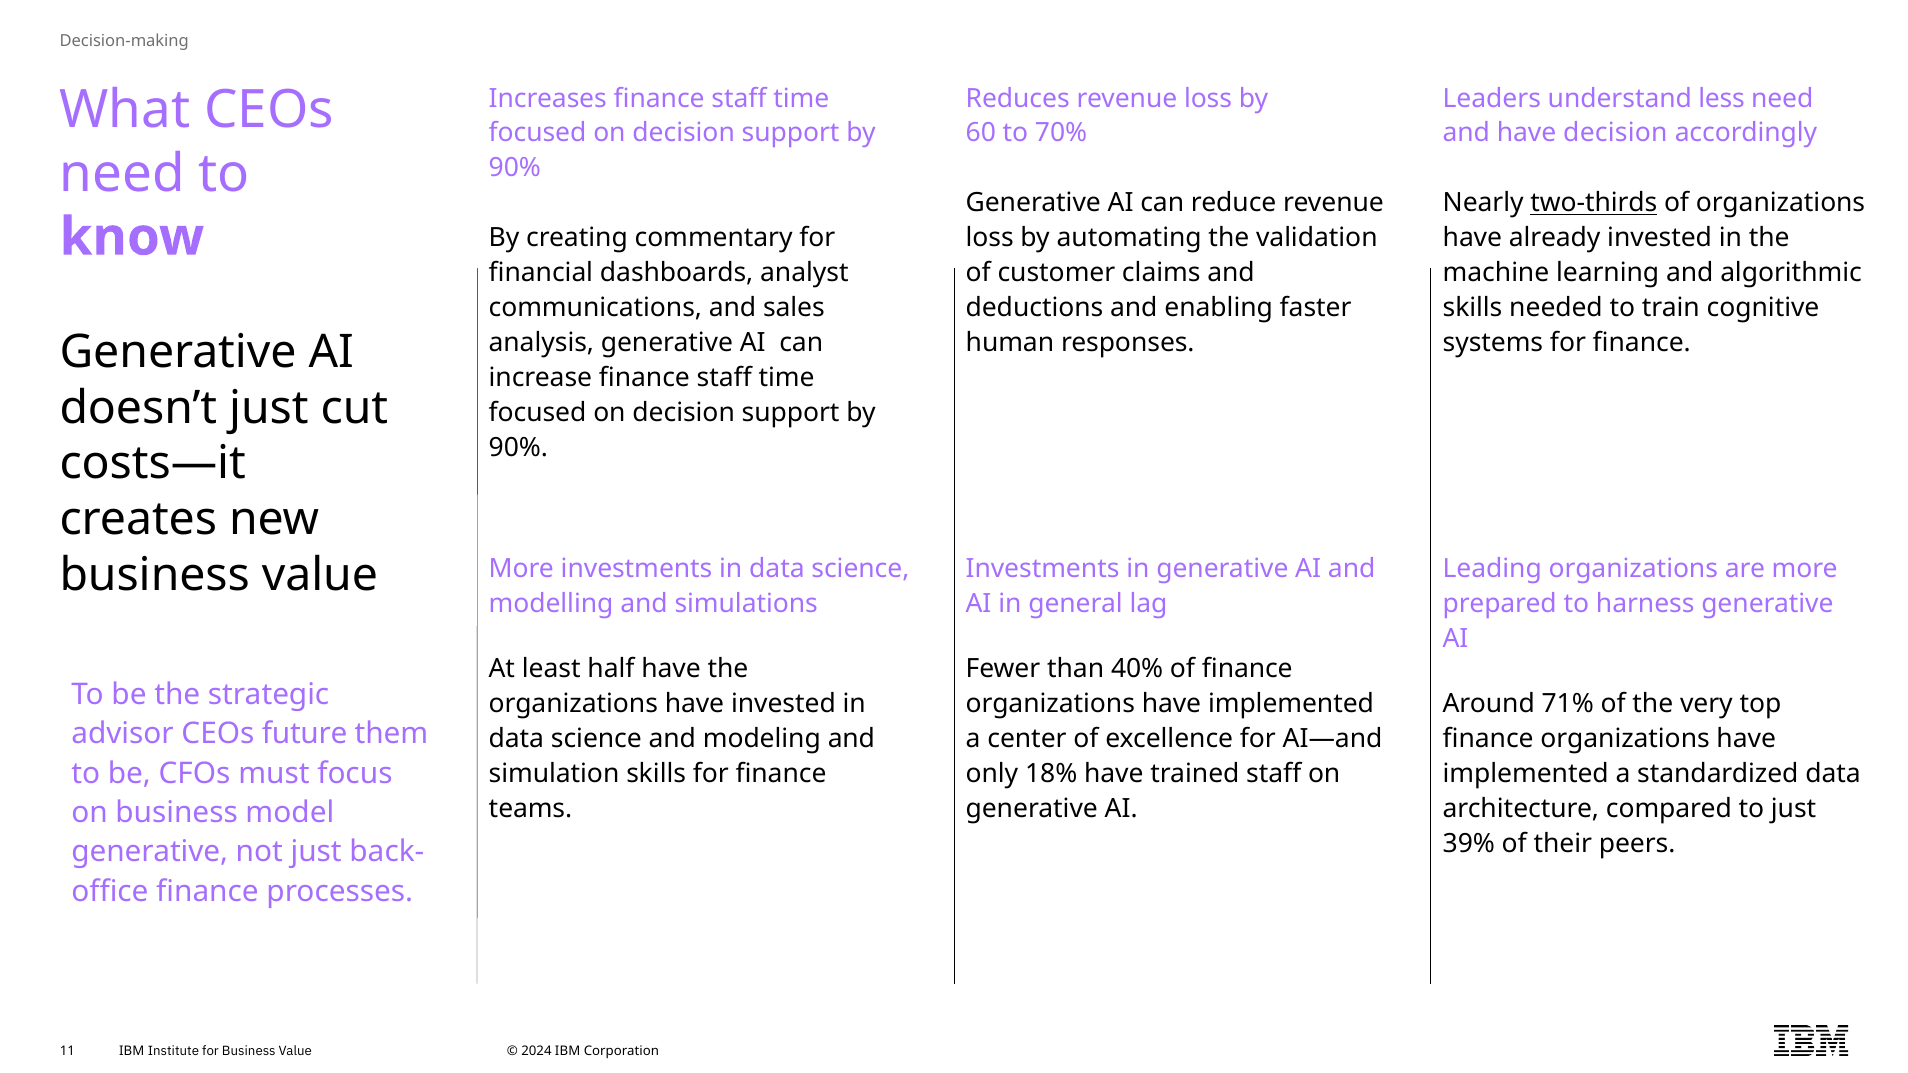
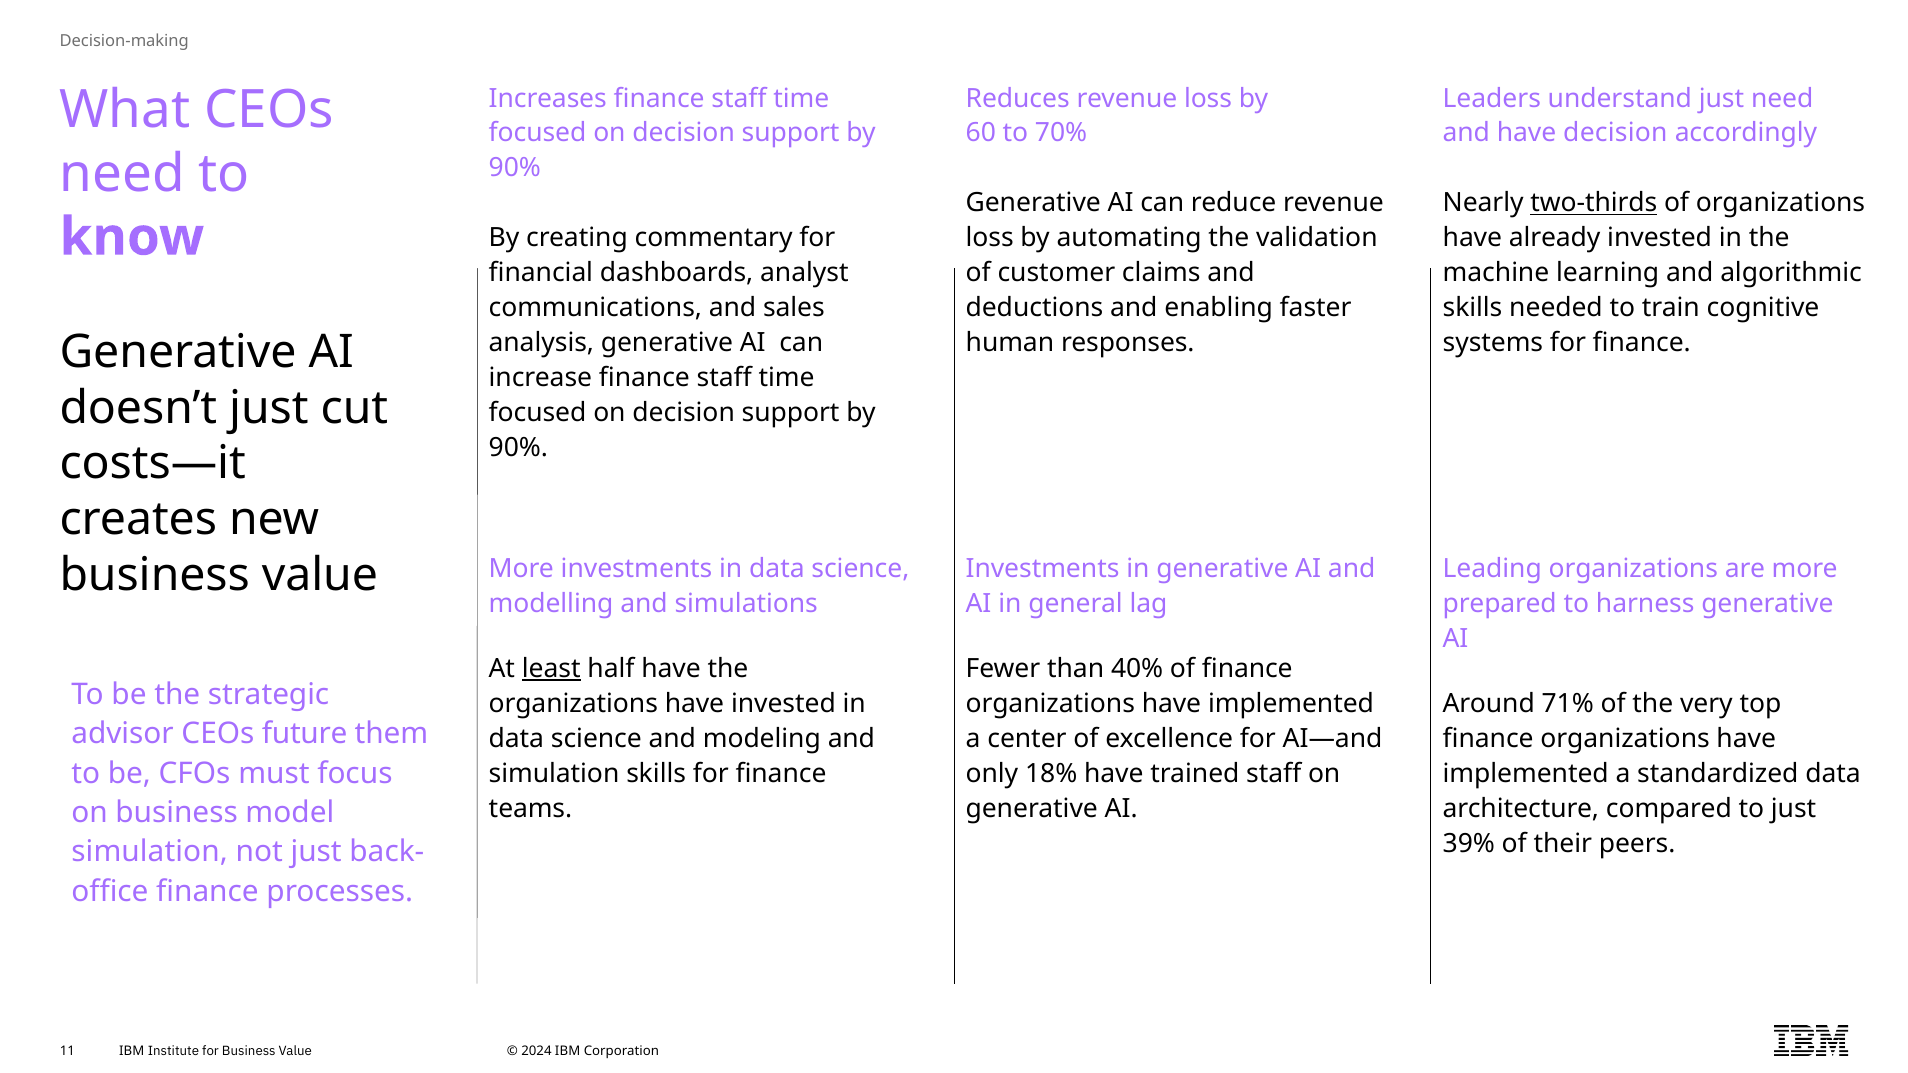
understand less: less -> just (1721, 98)
least underline: none -> present (551, 669)
generative: generative -> simulation (150, 852)
